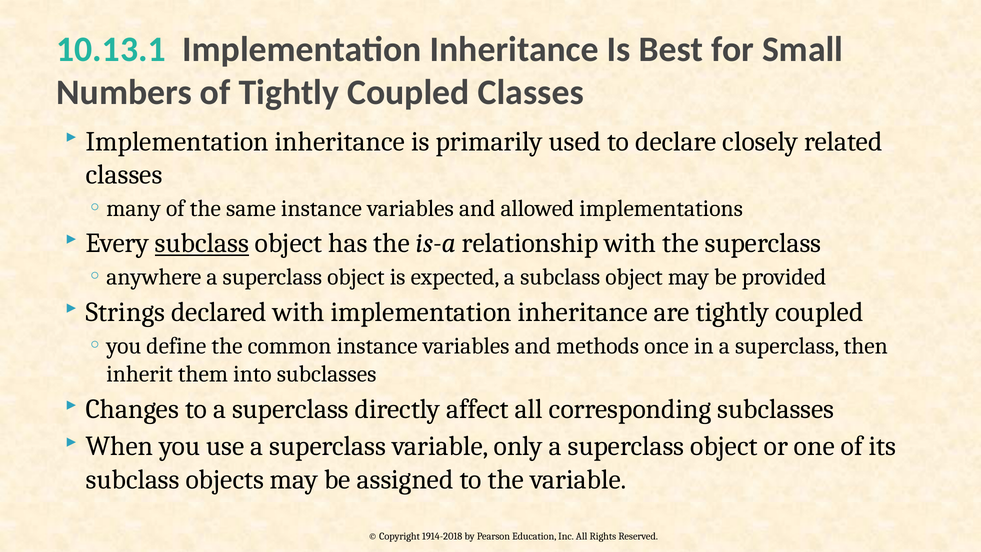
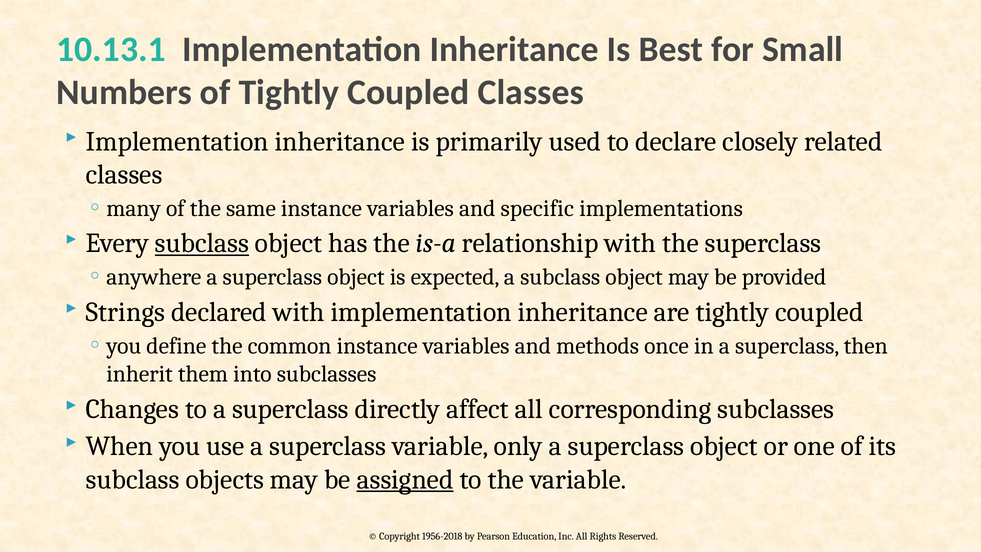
allowed: allowed -> specific (537, 208)
assigned underline: none -> present (405, 479)
1914-2018: 1914-2018 -> 1956-2018 (442, 536)
